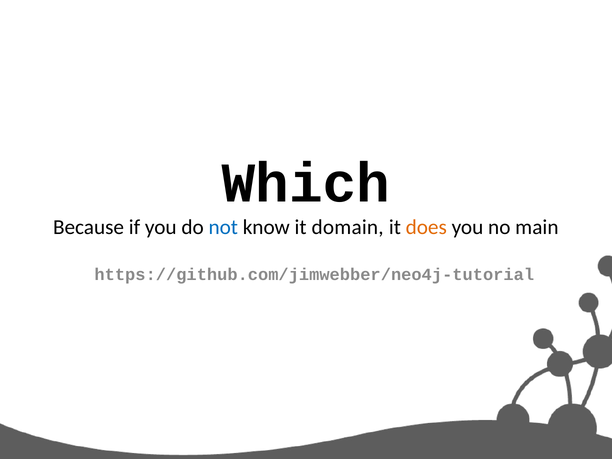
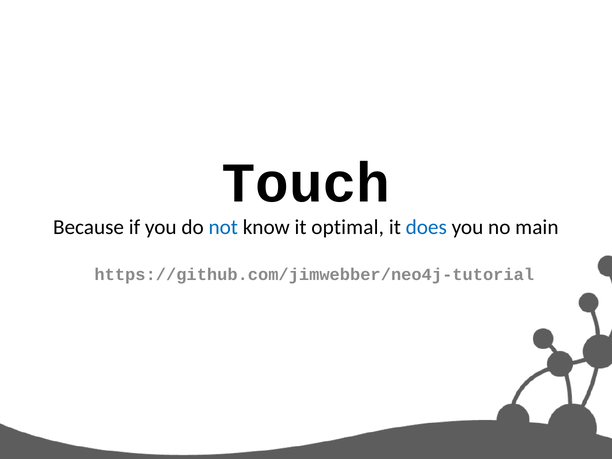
Which: Which -> Touch (306, 183)
domain: domain -> optimal (348, 227)
does colour: orange -> blue (426, 227)
